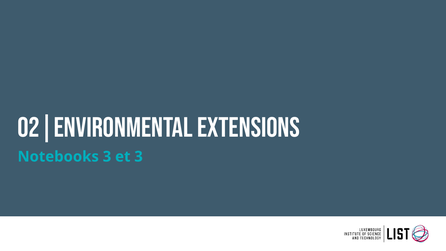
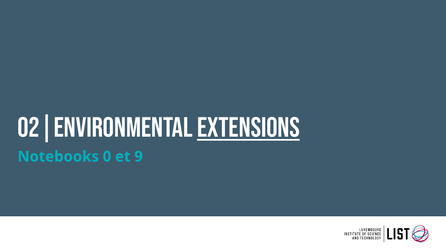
extensions underline: none -> present (248, 128)
Notebooks 3: 3 -> 0 (107, 157)
et 3: 3 -> 9 (139, 157)
